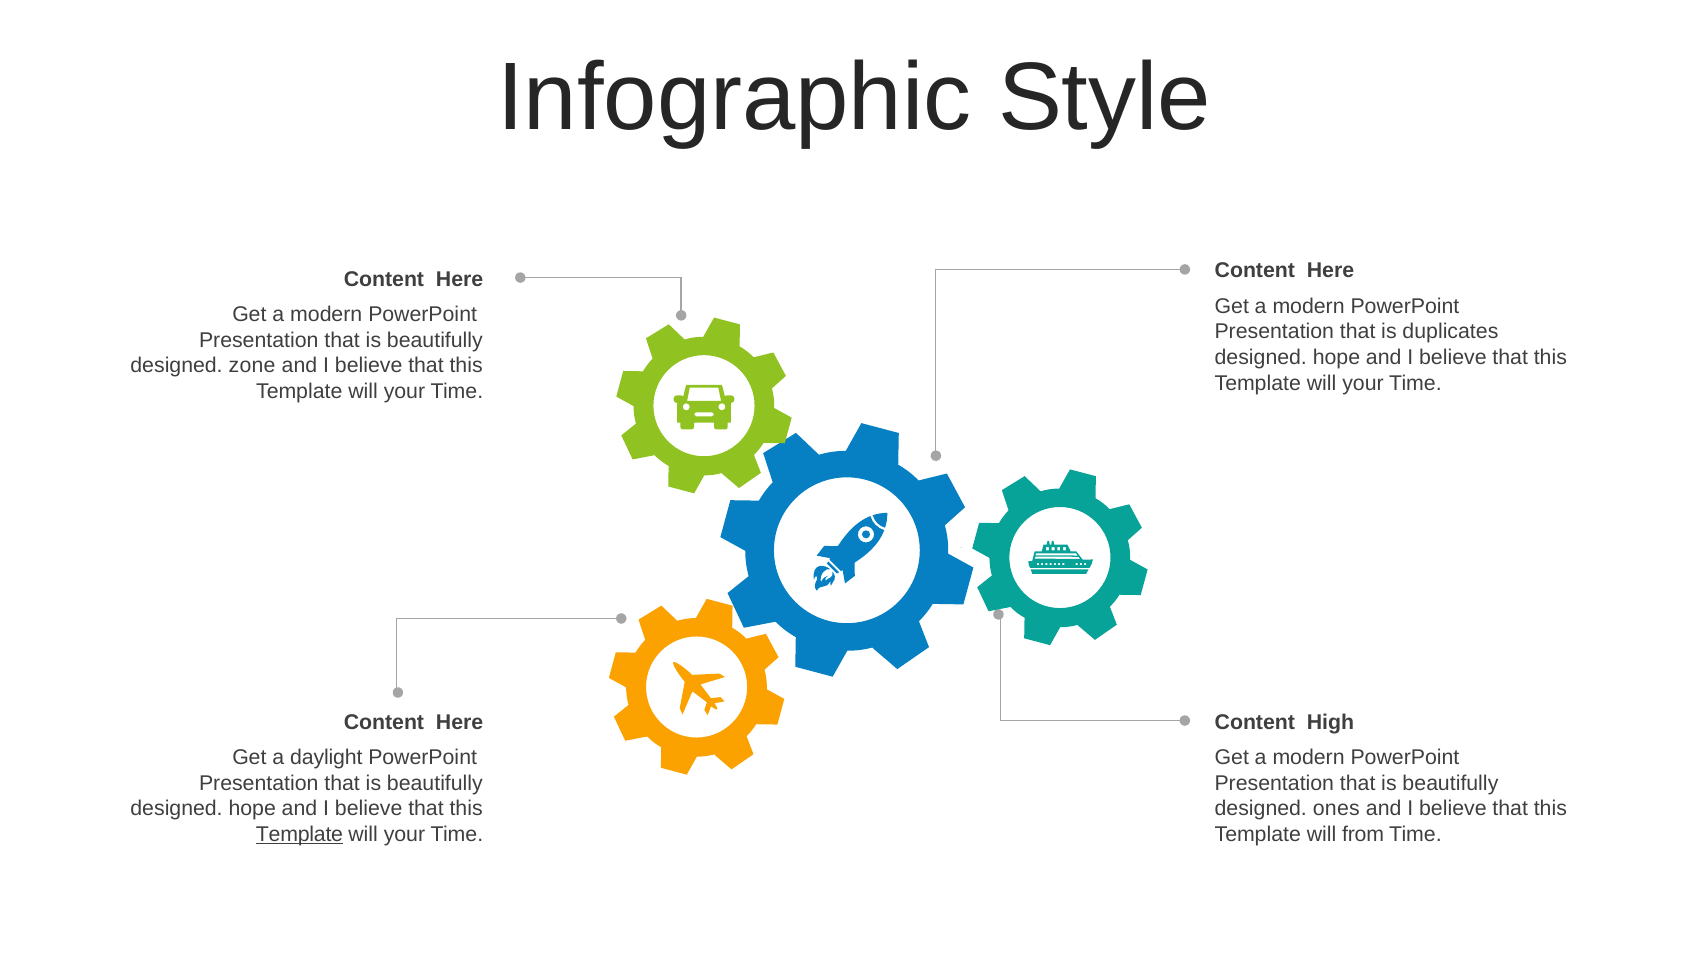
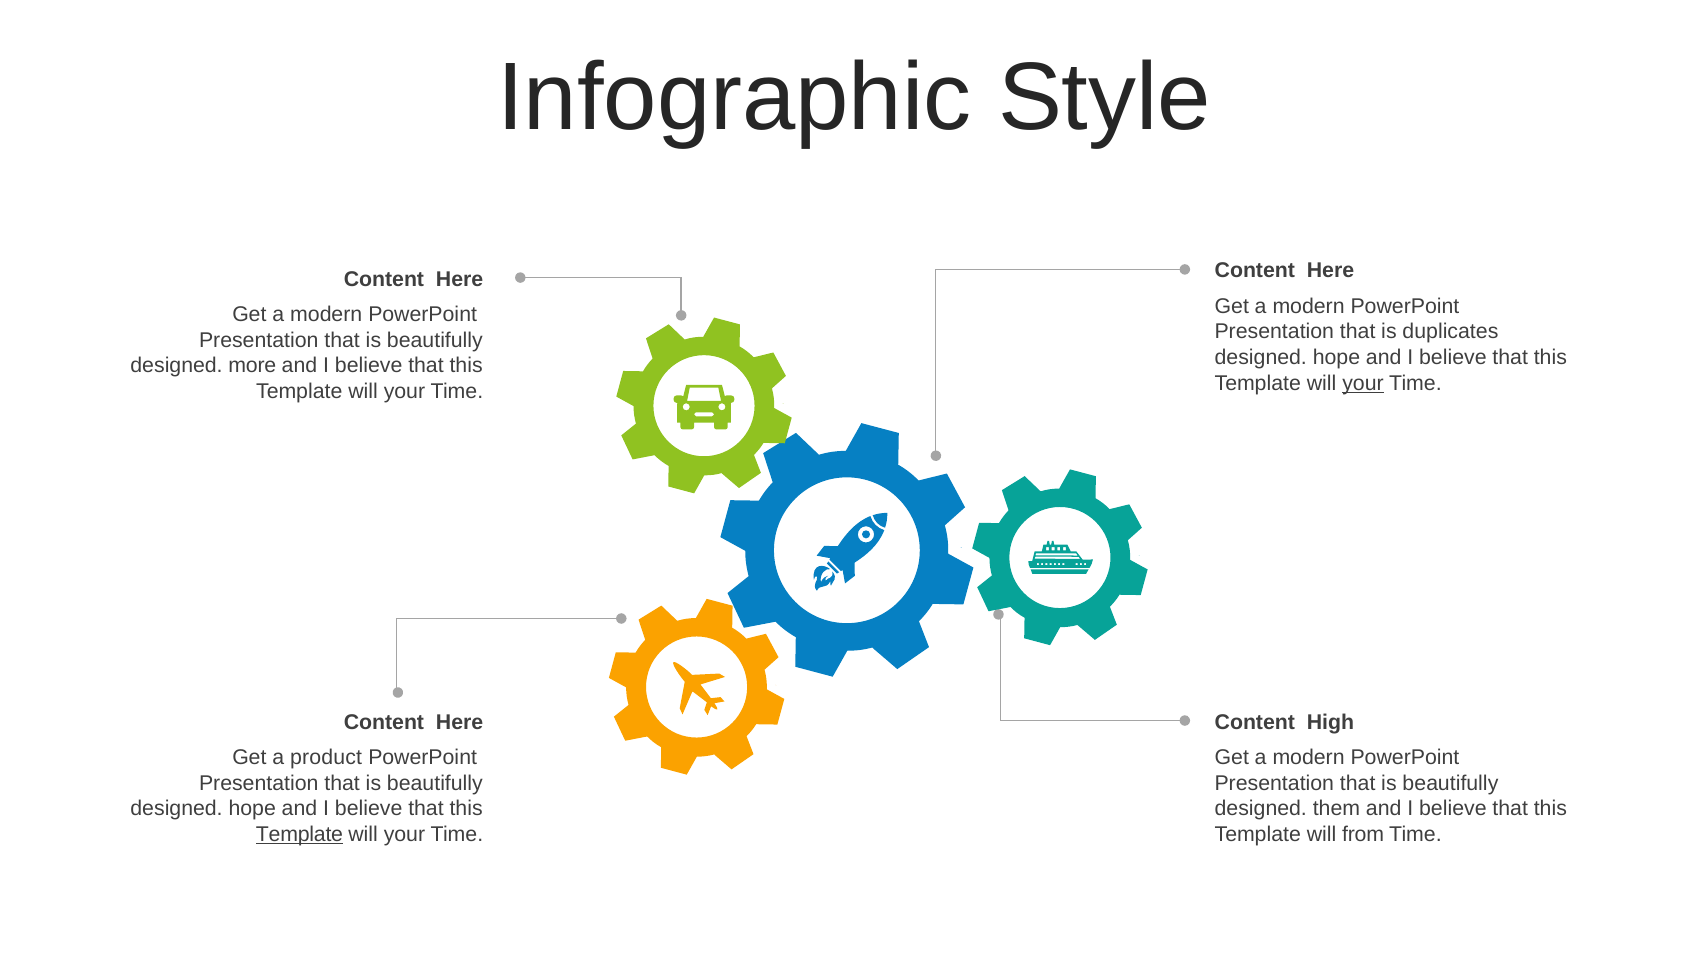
zone: zone -> more (252, 366)
your underline: none -> present (1363, 383)
daylight: daylight -> product (326, 757)
ones: ones -> them (1336, 809)
